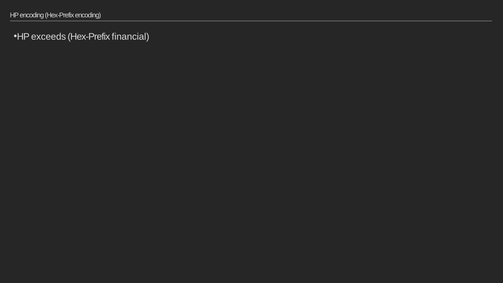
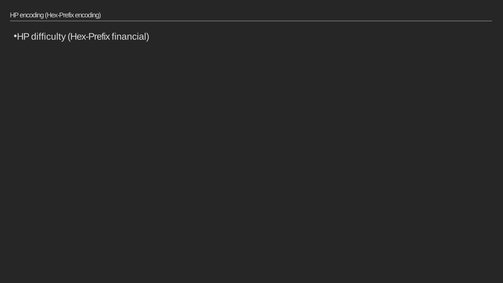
exceeds: exceeds -> difficulty (48, 37)
